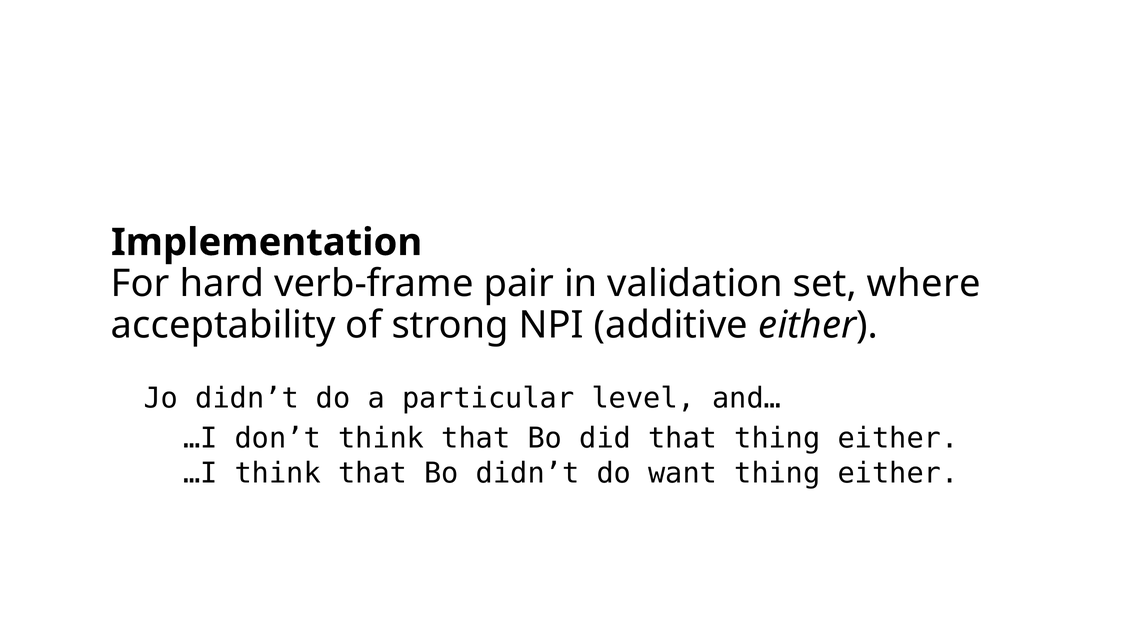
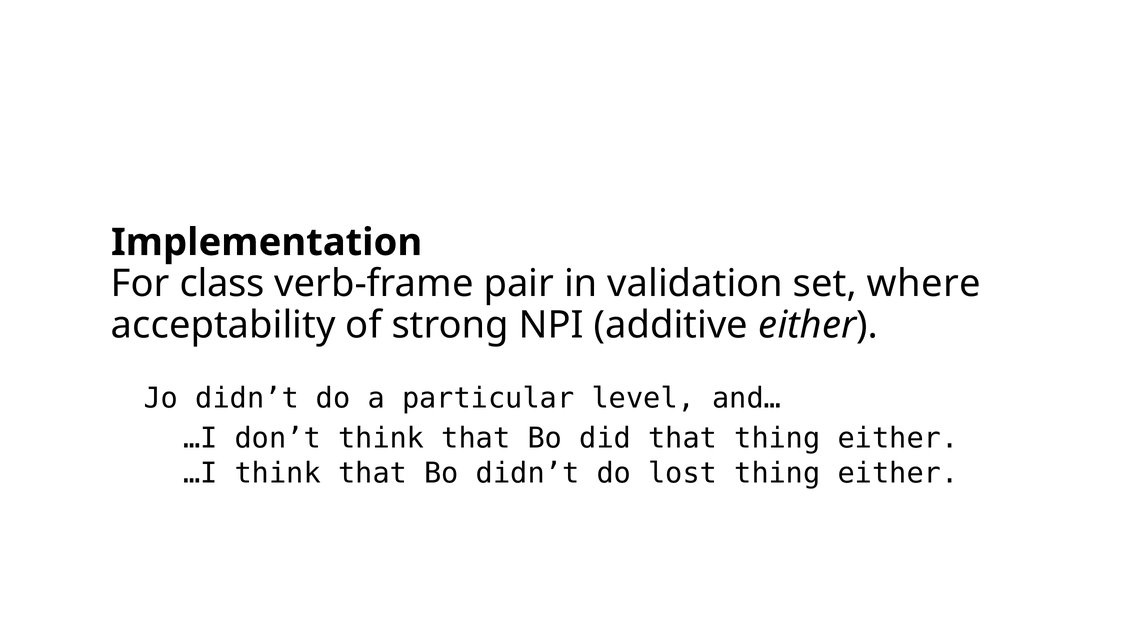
hard: hard -> class (222, 284)
want: want -> lost (683, 473)
